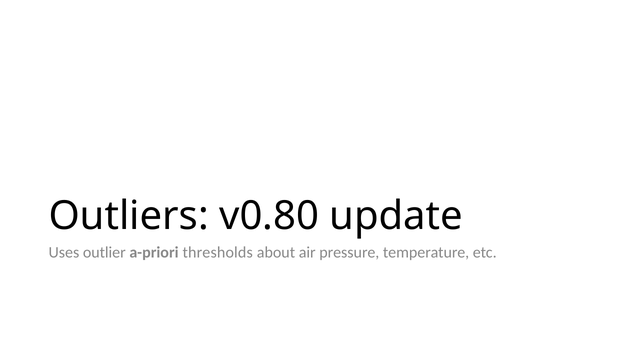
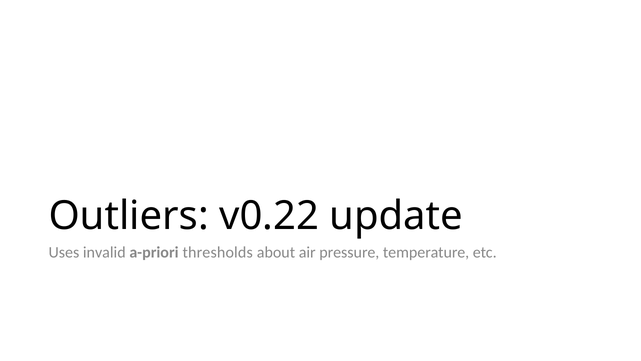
v0.80: v0.80 -> v0.22 (269, 216)
outlier: outlier -> invalid (104, 252)
